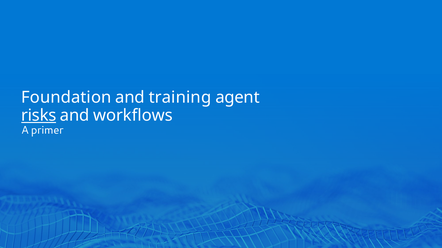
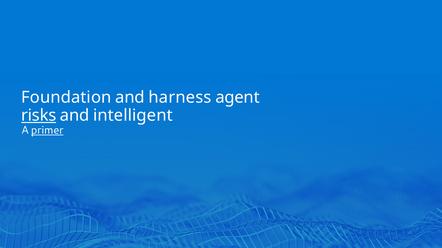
training: training -> harness (180, 98)
workflows: workflows -> intelligent (133, 116)
primer underline: none -> present (47, 131)
